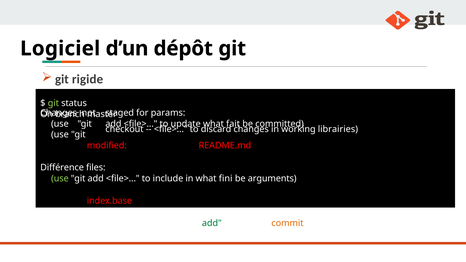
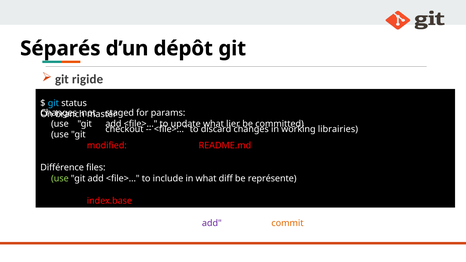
Logiciel: Logiciel -> Séparés (60, 49)
git colour: light green -> light blue (53, 103)
fait: fait -> lier (233, 124)
fini: fini -> diff (226, 179)
arguments: arguments -> représente (272, 179)
add colour: green -> purple (212, 223)
